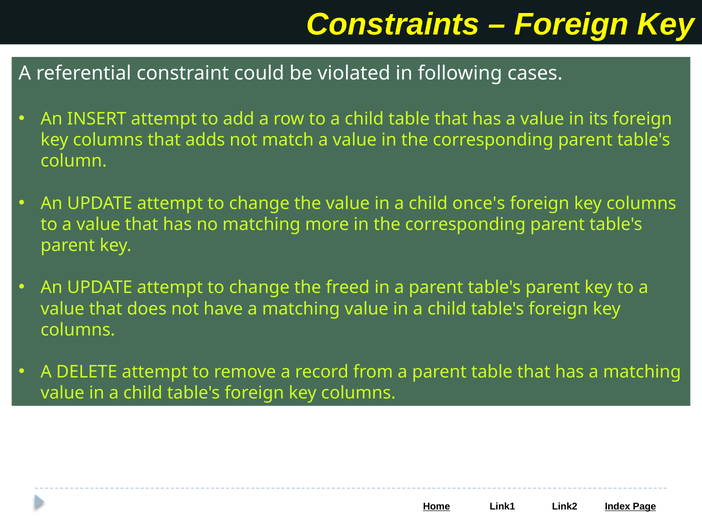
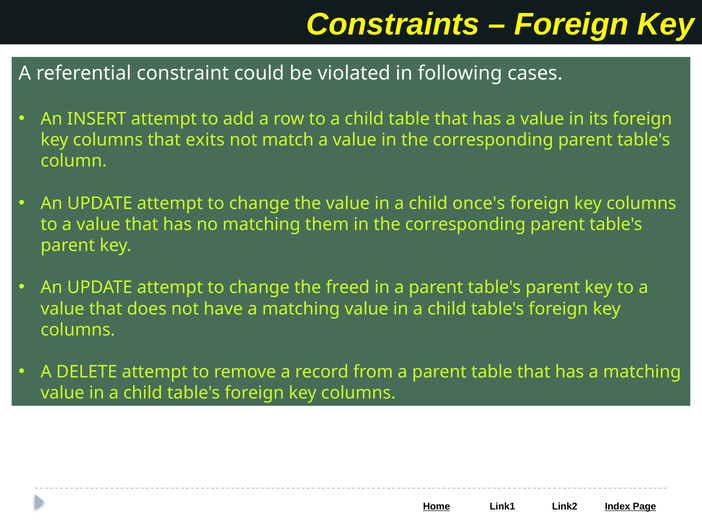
adds: adds -> exits (205, 140)
more: more -> them (327, 224)
